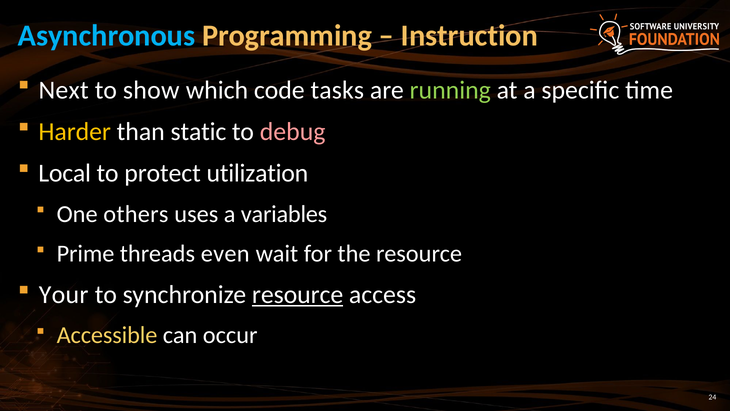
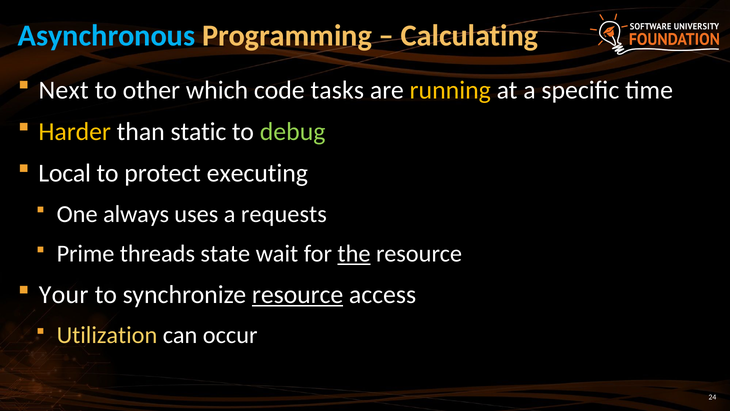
Instruction: Instruction -> Calculating (470, 35)
show: show -> other (151, 90)
running colour: light green -> yellow (450, 90)
debug colour: pink -> light green (293, 132)
utilization: utilization -> executing (257, 173)
others: others -> always (136, 214)
variables: variables -> requests (284, 214)
even: even -> state (225, 254)
the underline: none -> present (354, 254)
Accessible: Accessible -> Utilization (107, 335)
